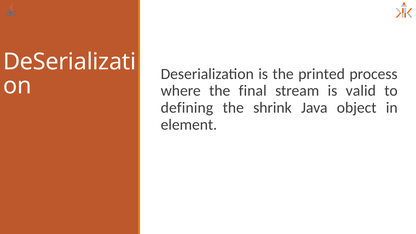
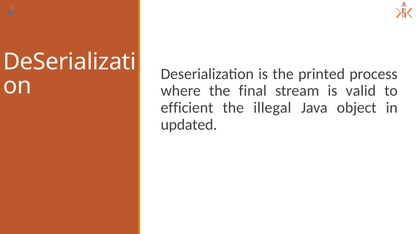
defining: defining -> efficient (187, 108)
shrink: shrink -> illegal (272, 108)
element: element -> updated (189, 125)
